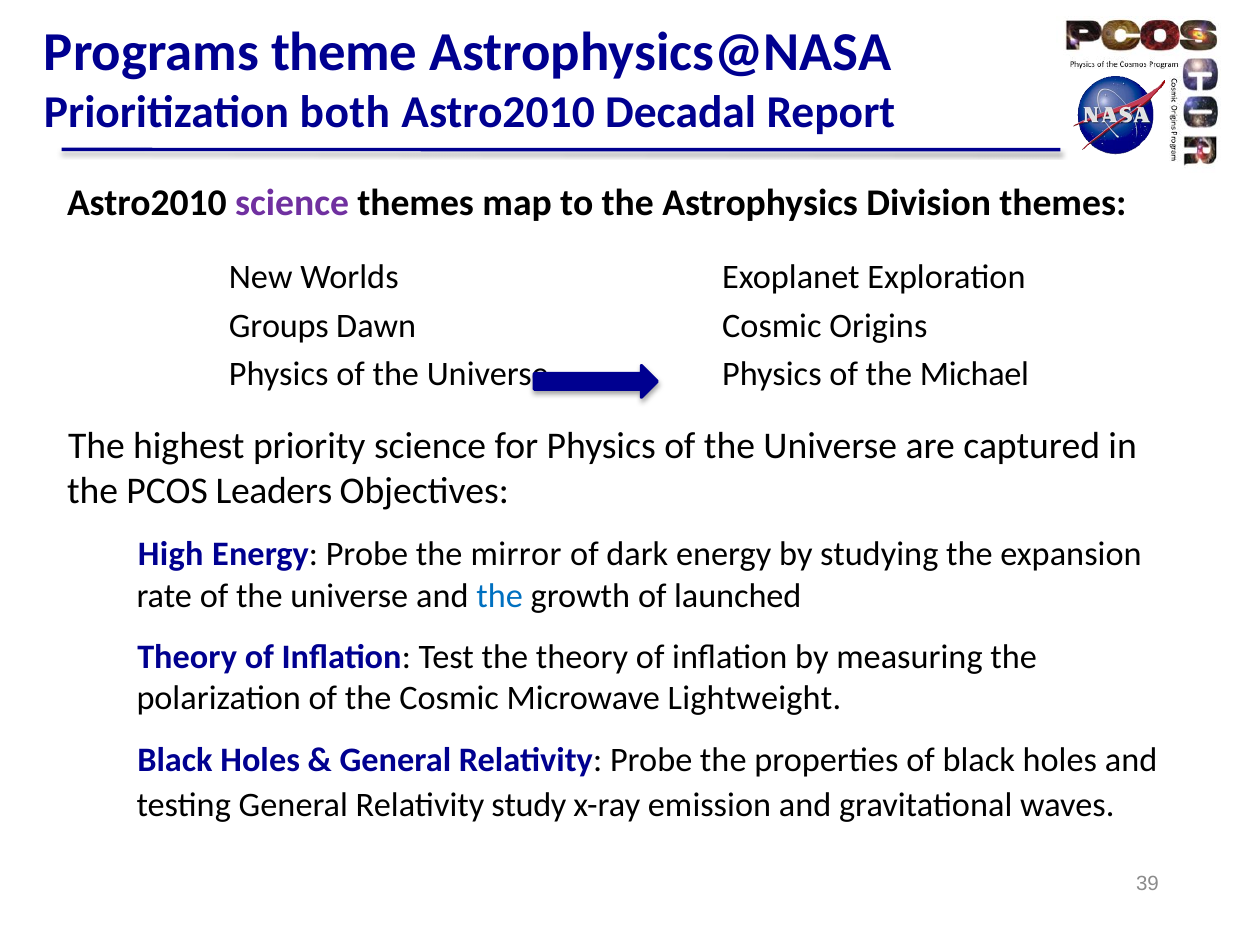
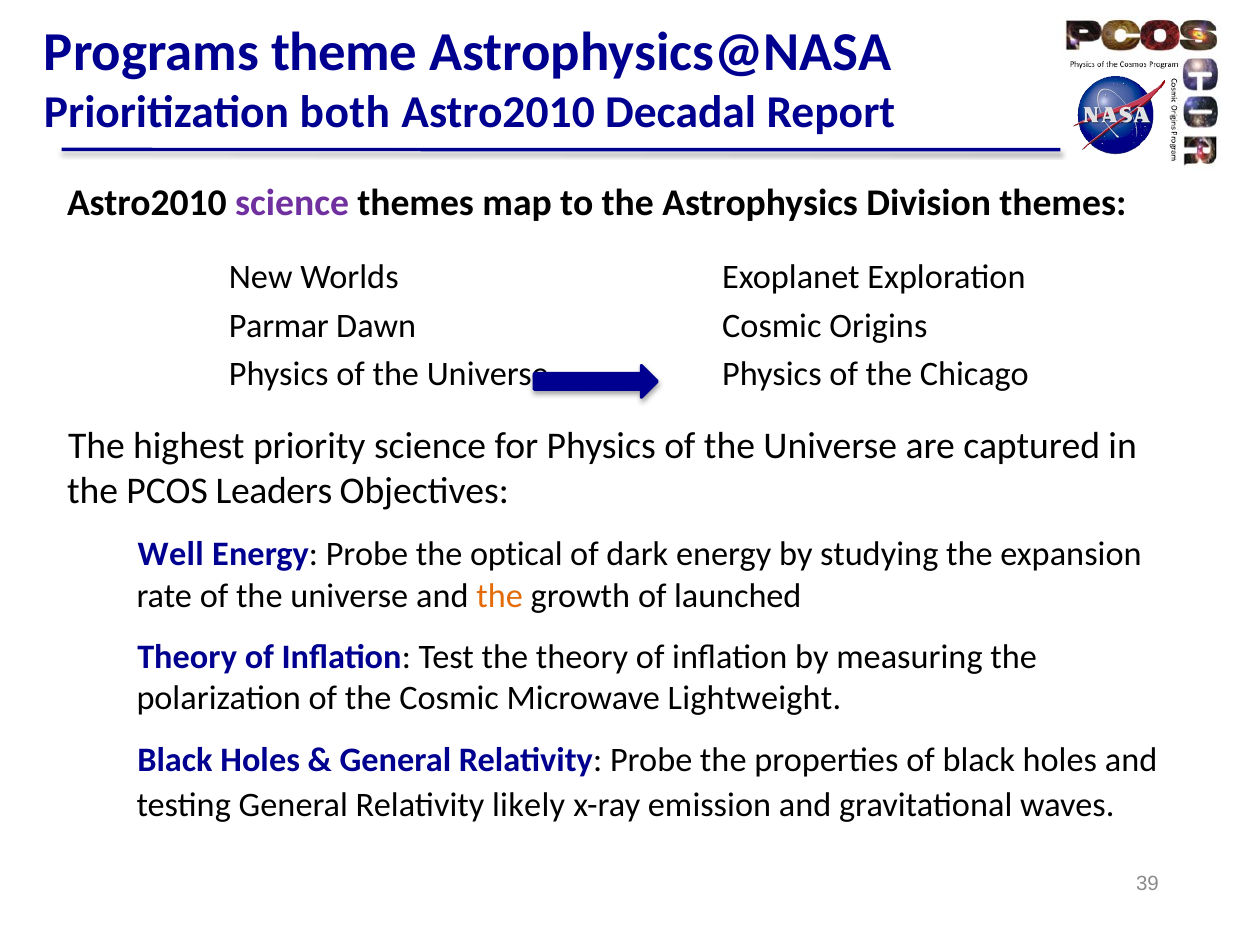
Groups: Groups -> Parmar (279, 326)
Michael: Michael -> Chicago (974, 374)
High: High -> Well (171, 554)
mirror: mirror -> optical (516, 554)
the colour: blue -> orange (500, 596)
study: study -> likely (529, 805)
